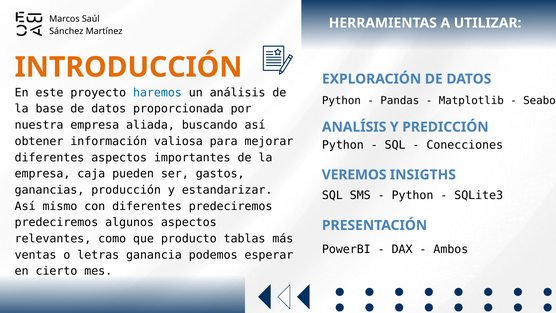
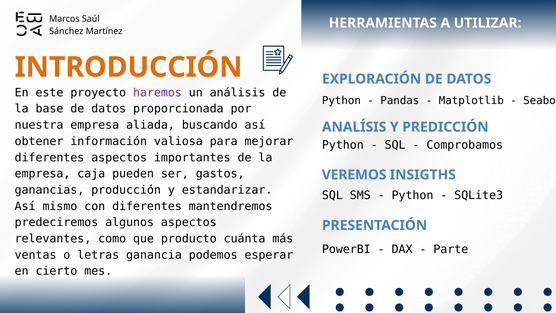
haremos colour: blue -> purple (157, 93)
Conecciones: Conecciones -> Comprobamos (465, 145)
diferentes predeciremos: predeciremos -> mantendremos (231, 206)
tablas: tablas -> cuánta (245, 239)
Ambos: Ambos -> Parte (451, 249)
